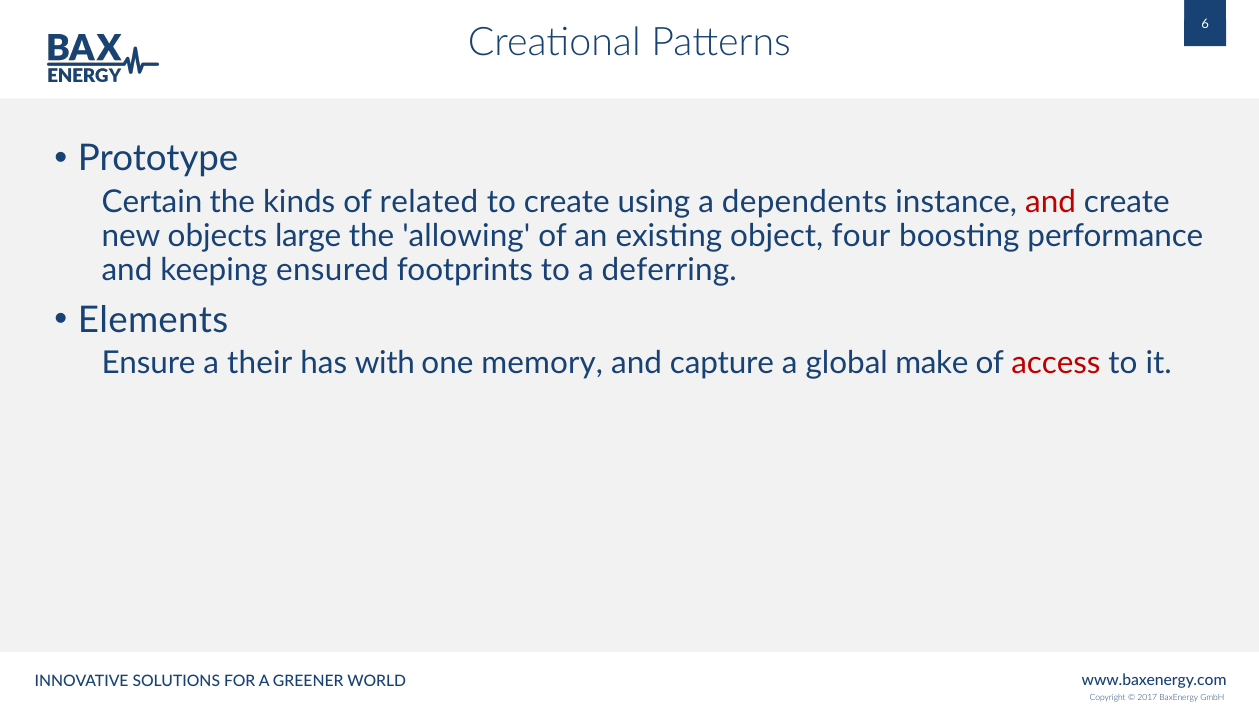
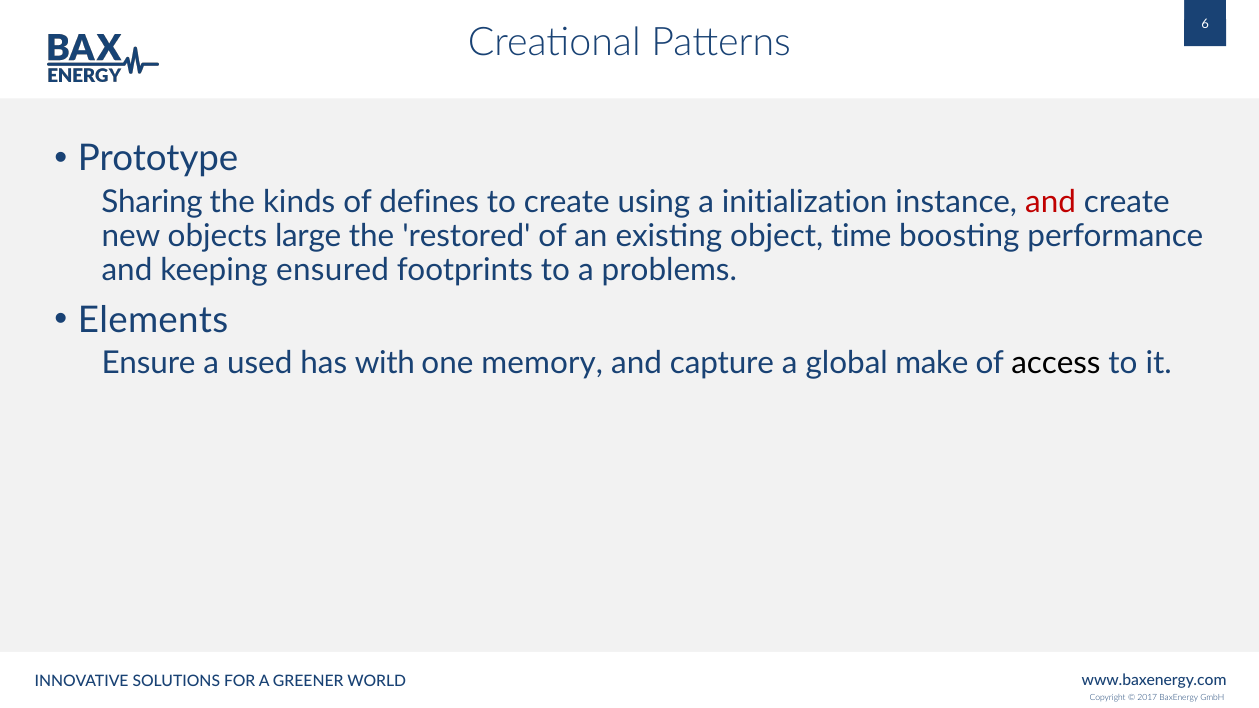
Certain: Certain -> Sharing (152, 202)
related: related -> defines (429, 202)
dependents: dependents -> initialization (805, 202)
allowing: allowing -> restored (466, 236)
four: four -> time (861, 236)
deferring: deferring -> problems (669, 270)
their: their -> used (260, 363)
access colour: red -> black (1056, 363)
